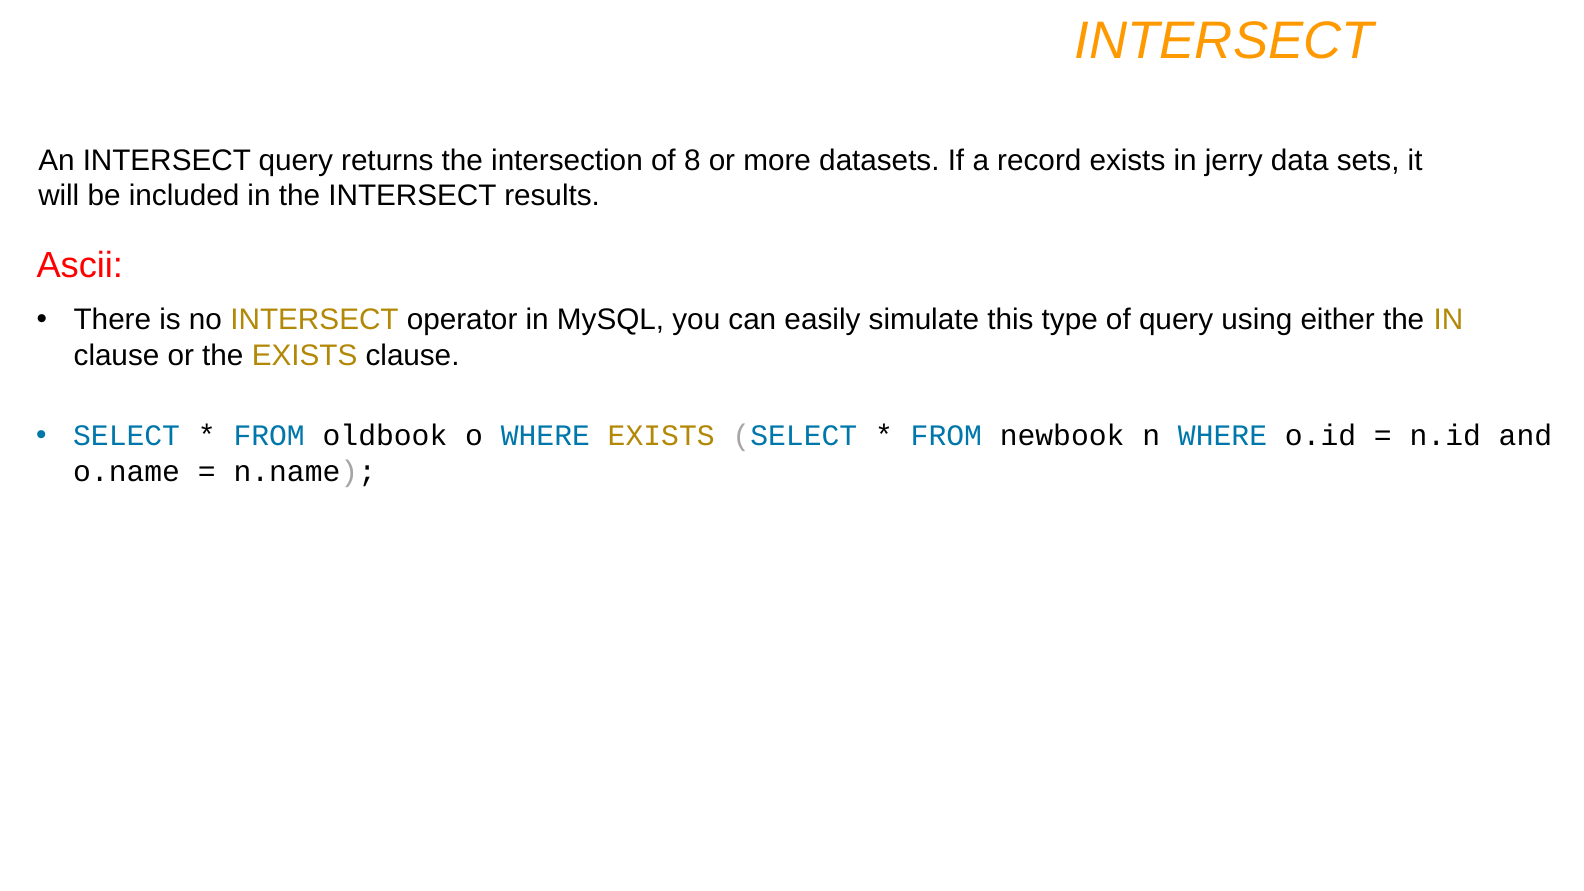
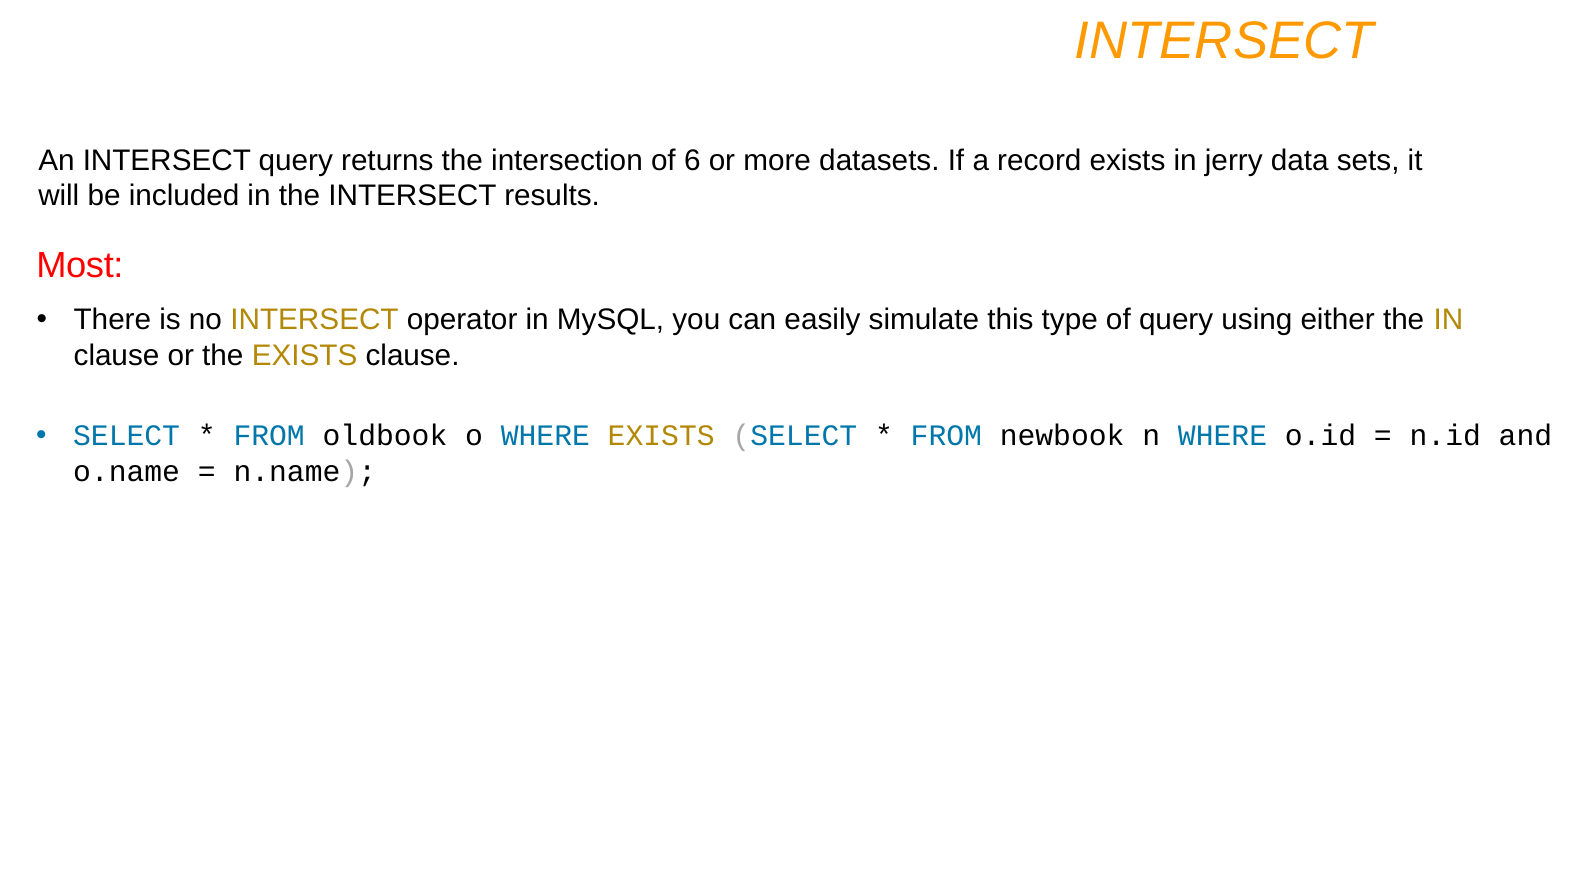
8: 8 -> 6 (692, 160)
Ascii: Ascii -> Most (80, 265)
